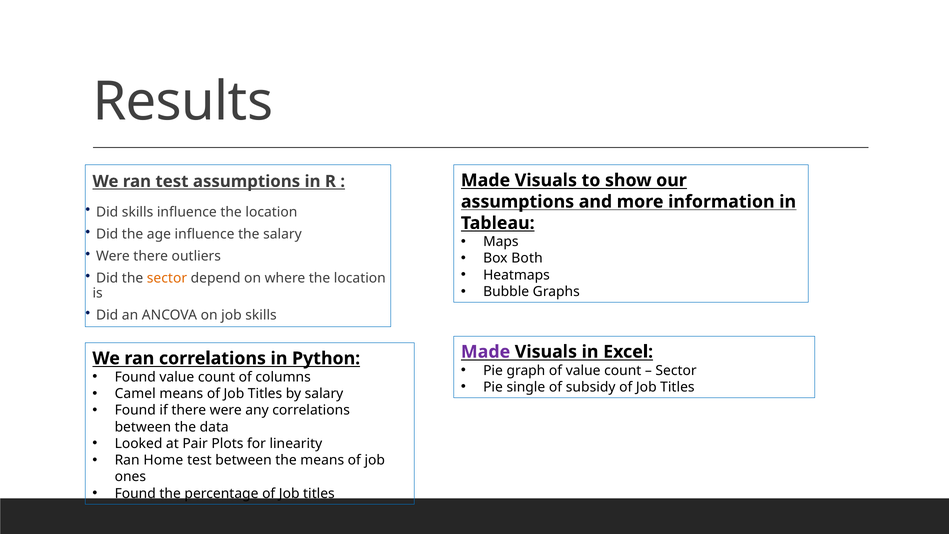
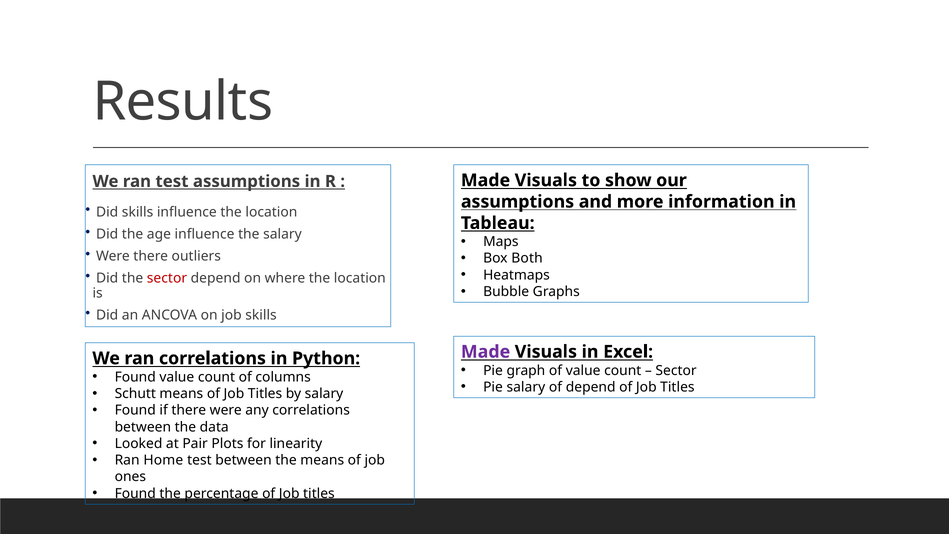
sector colour: orange -> red (167, 278)
Pie single: single -> salary (526, 387)
of subsidy: subsidy -> depend (591, 387)
Camel: Camel -> Schutt (135, 394)
